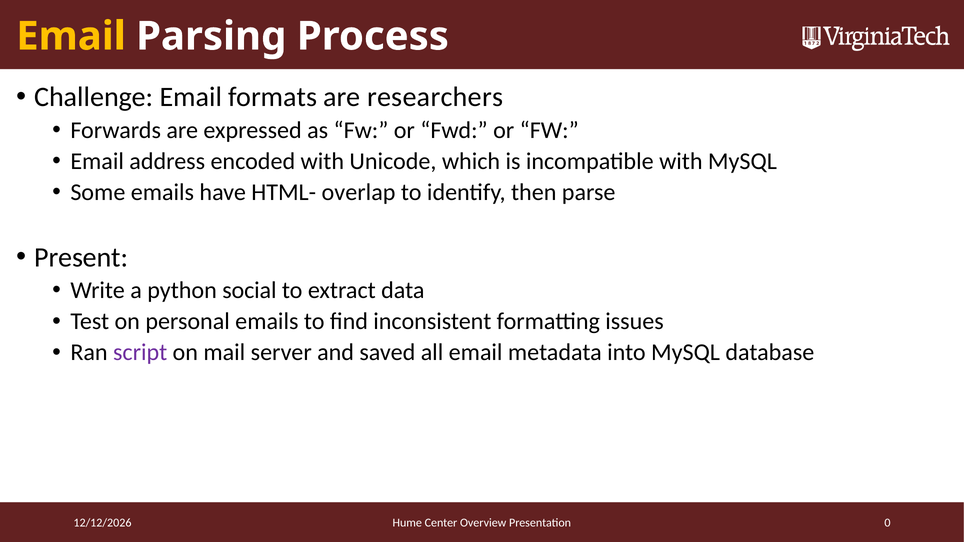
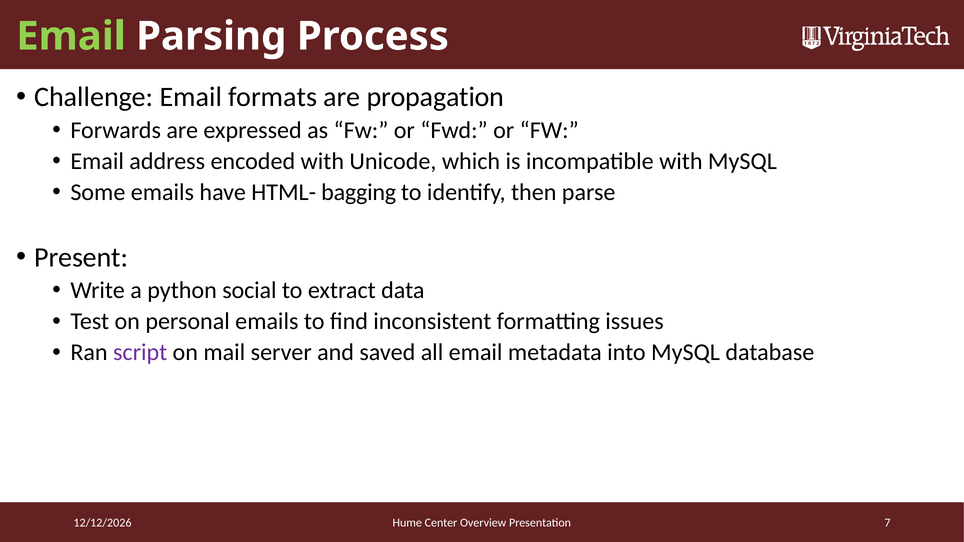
Email colour: yellow -> light green (71, 36)
researchers: researchers -> propagation (435, 97)
overlap: overlap -> bagging (359, 192)
0: 0 -> 7 (887, 523)
